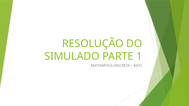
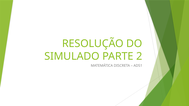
1: 1 -> 2 (139, 56)
